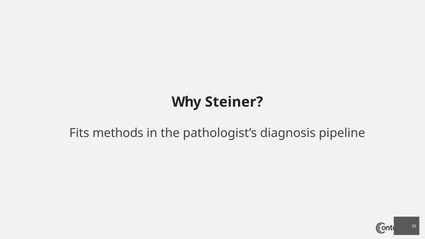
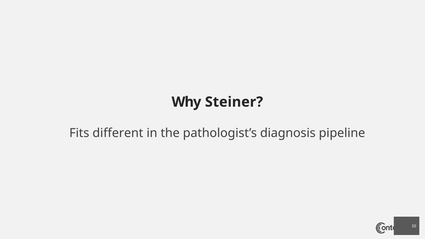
methods: methods -> different (118, 133)
